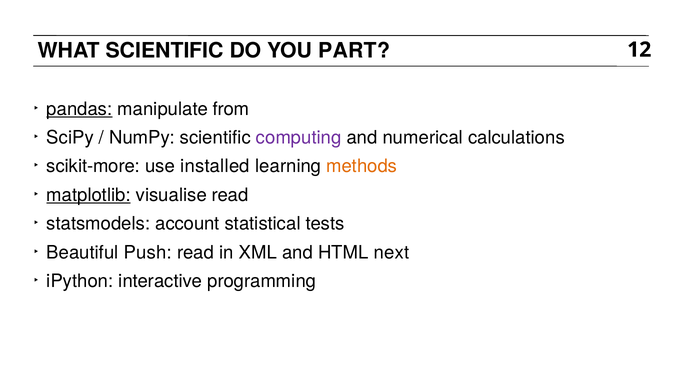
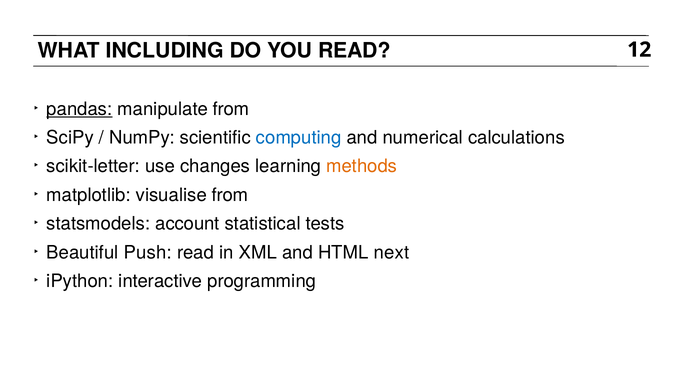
WHAT SCIENTIFIC: SCIENTIFIC -> INCLUDING (165, 50)
YOU PART: PART -> READ (354, 50)
computing colour: purple -> blue (299, 138)
scikit-more: scikit-more -> scikit-letter (93, 166)
installed: installed -> changes (215, 166)
matplotlib underline: present -> none (89, 195)
visualise read: read -> from (230, 195)
